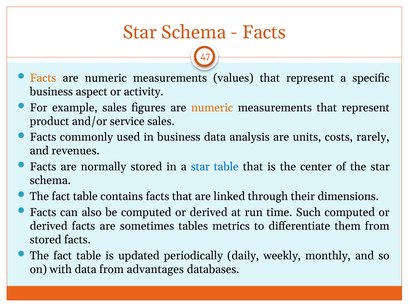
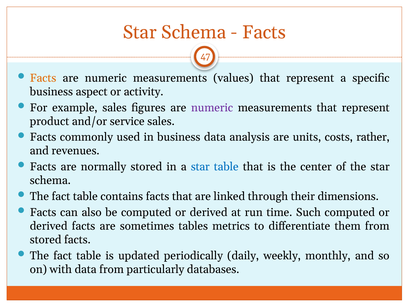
numeric colour: orange -> purple (212, 108)
rarely: rarely -> rather (373, 137)
advantages: advantages -> particularly (155, 269)
